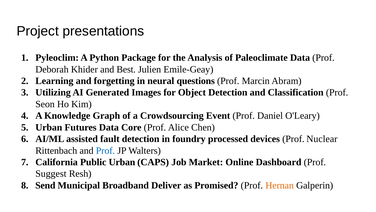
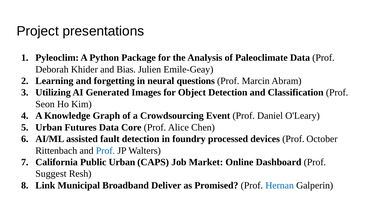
Best: Best -> Bias (126, 69)
Nuclear: Nuclear -> October (322, 139)
Send: Send -> Link (45, 185)
Hernan colour: orange -> blue (280, 185)
